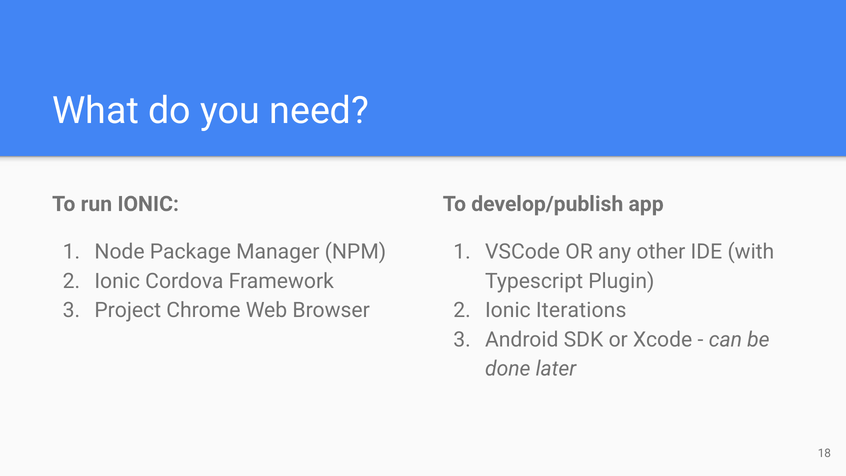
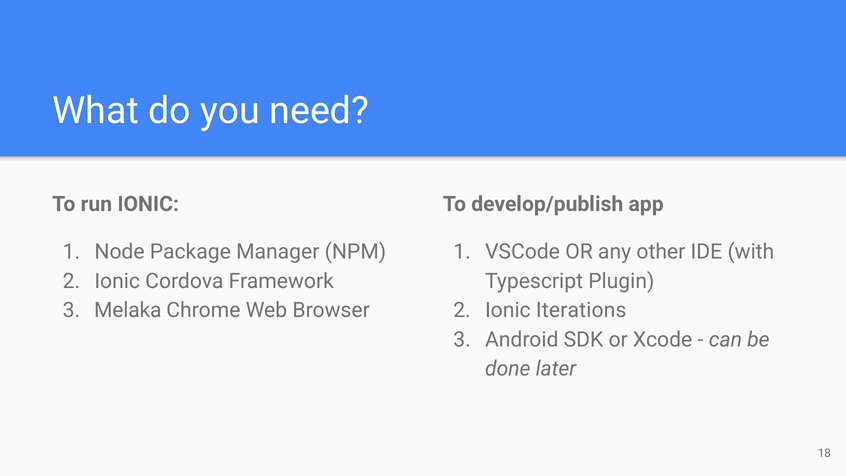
Project: Project -> Melaka (128, 310)
